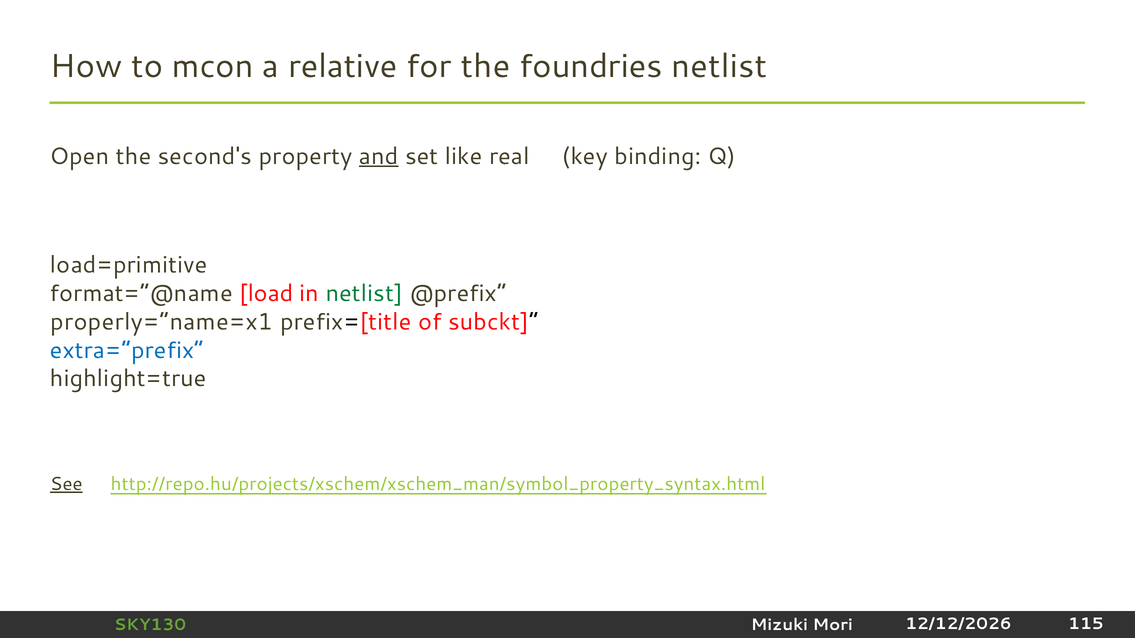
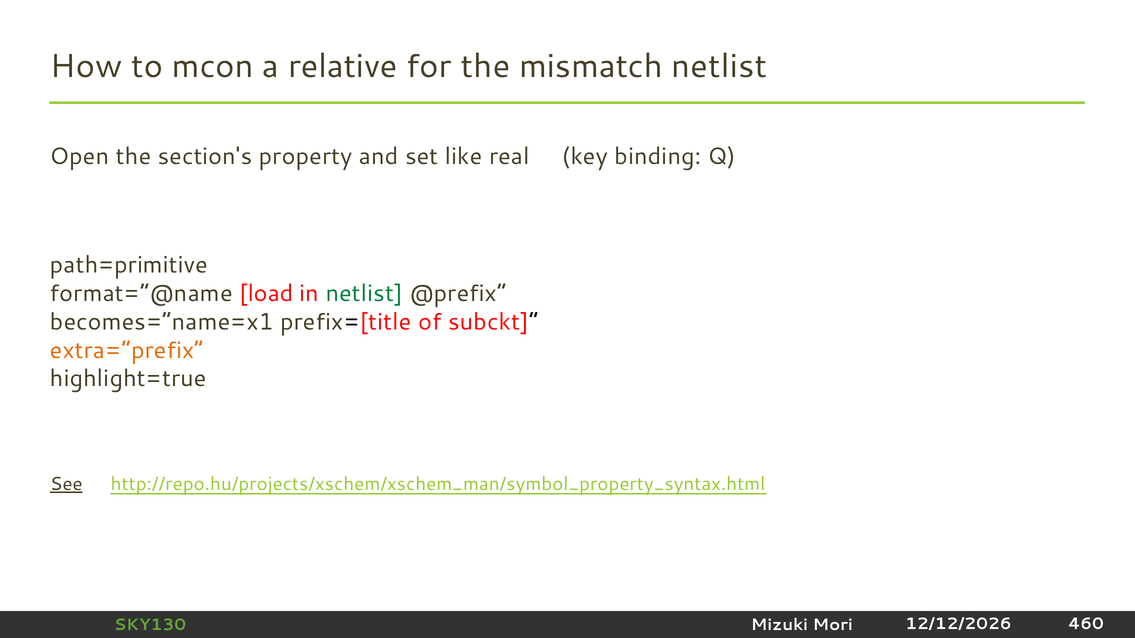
foundries: foundries -> mismatch (591, 67)
second's: second's -> section's (205, 156)
and underline: present -> none (379, 156)
load=primitive: load=primitive -> path=primitive (129, 265)
properly=“name=x1: properly=“name=x1 -> becomes=“name=x1 (162, 322)
extra=“prefix“ colour: blue -> orange (127, 350)
115: 115 -> 460 (1086, 624)
